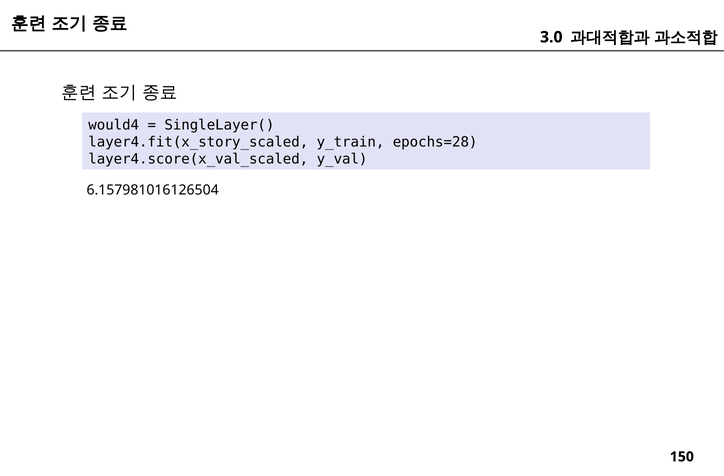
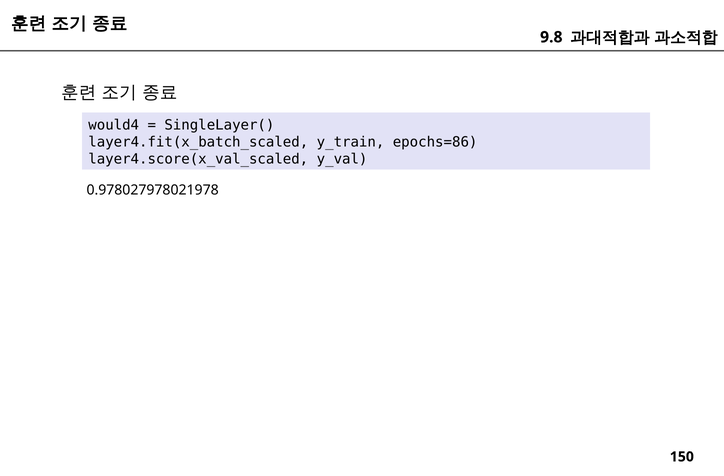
3.0: 3.0 -> 9.8 (551, 37)
layer4.fit(x_story_scaled: layer4.fit(x_story_scaled -> layer4.fit(x_batch_scaled (198, 142)
epochs=28: epochs=28 -> epochs=86 (435, 142)
6.157981016126504: 6.157981016126504 -> 0.978027978021978 (153, 190)
